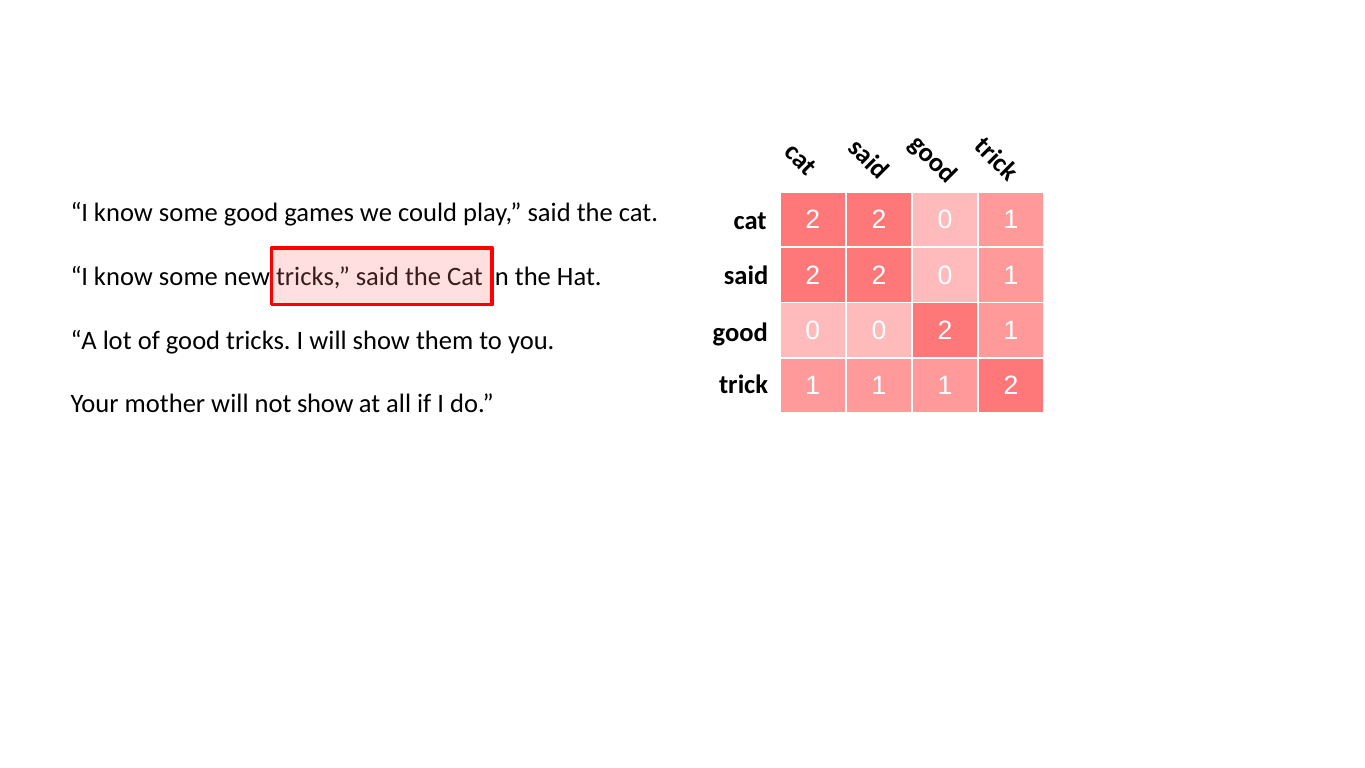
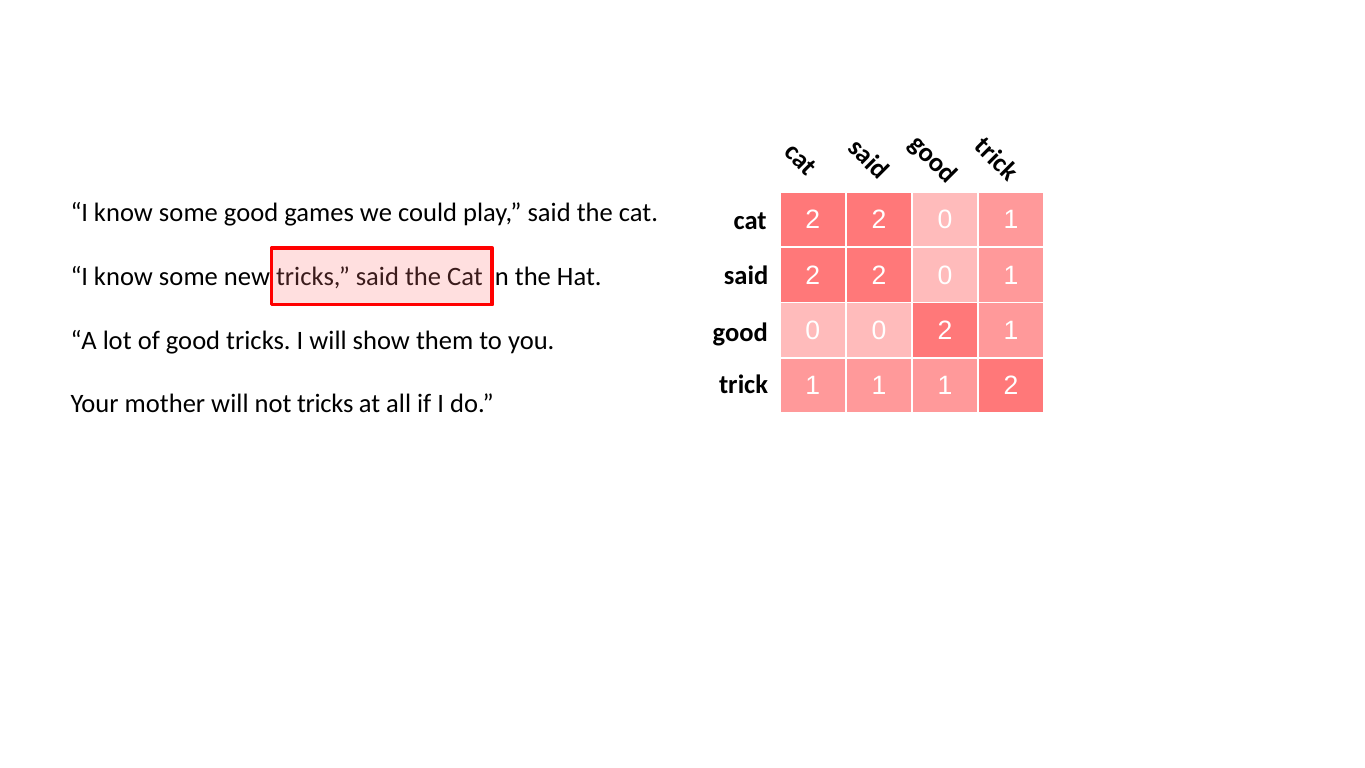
not show: show -> tricks (325, 404)
